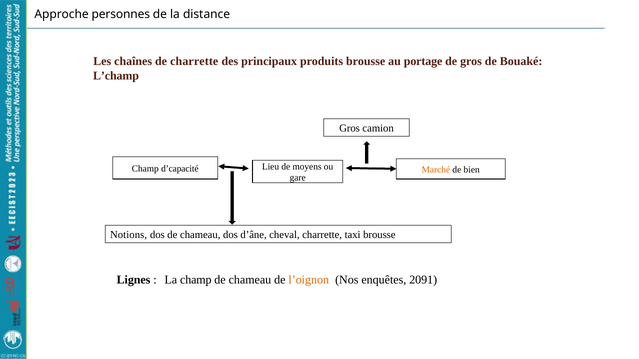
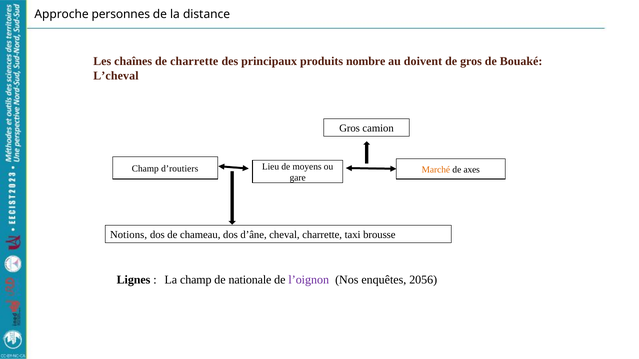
produits brousse: brousse -> nombre (366, 61)
portage: portage -> doivent (423, 61)
L’champ: L’champ -> L’cheval (116, 76)
d’capacité: d’capacité -> d’routiers (180, 169)
bien: bien -> axes (472, 170)
chameau: chameau -> nationale (250, 280)
l’oignon colour: orange -> purple (309, 280)
2091: 2091 -> 2056 (423, 280)
